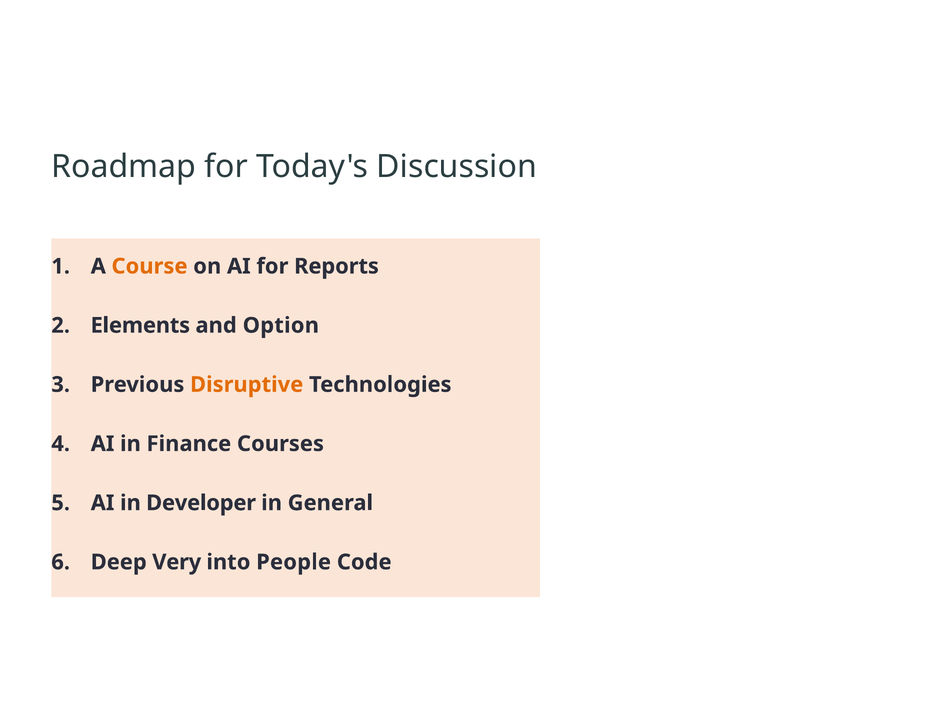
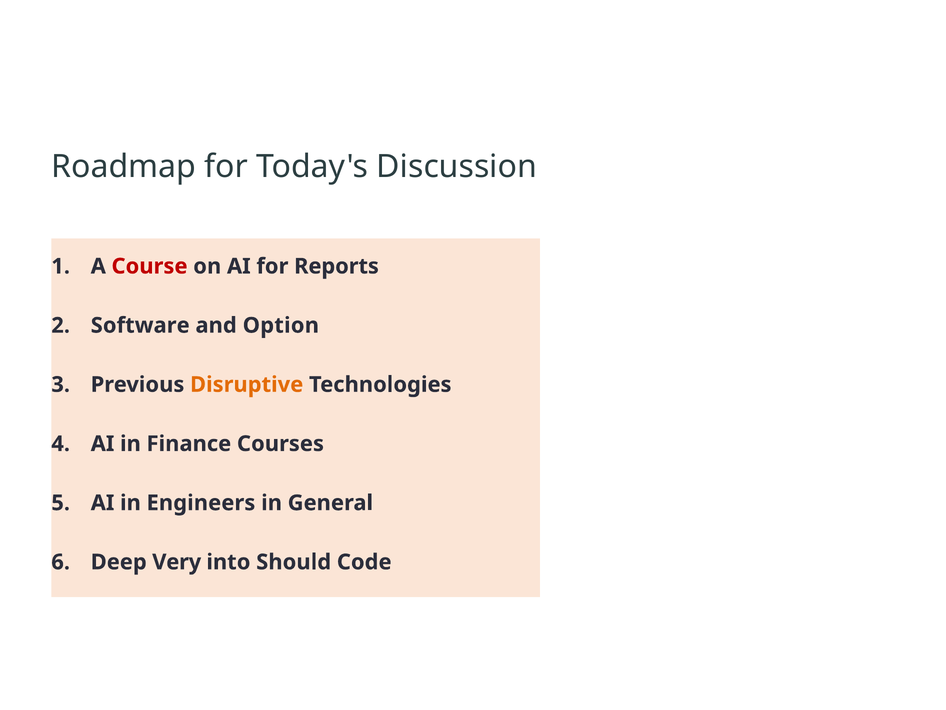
Course colour: orange -> red (149, 266)
Elements: Elements -> Software (140, 325)
Developer: Developer -> Engineers (201, 503)
People: People -> Should (294, 562)
